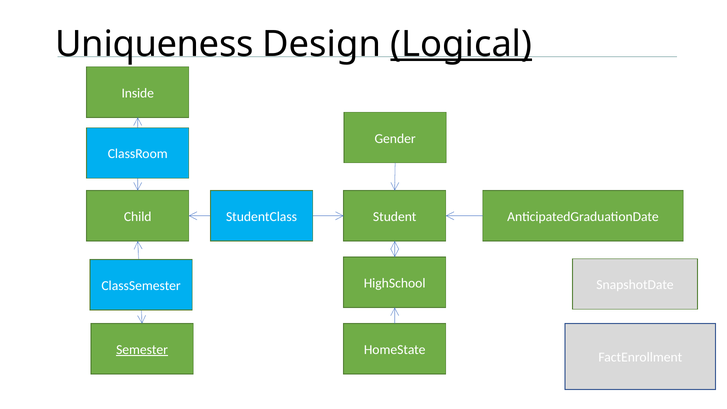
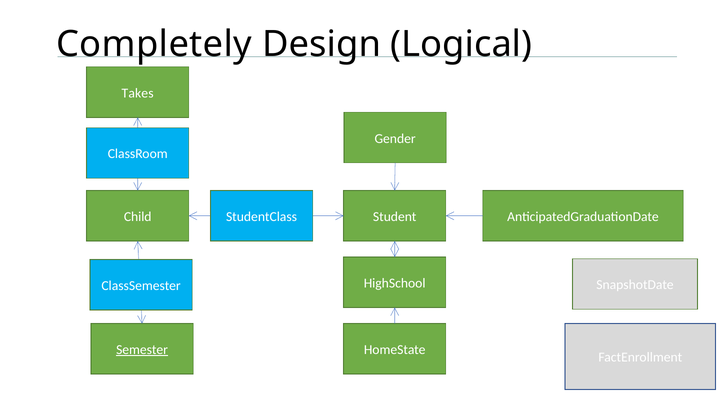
Uniqueness: Uniqueness -> Completely (154, 44)
Logical underline: present -> none (461, 44)
Inside: Inside -> Takes (138, 93)
